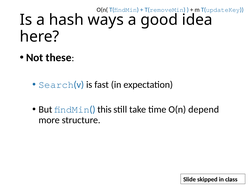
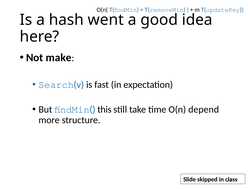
ways: ways -> went (106, 20)
these: these -> make (59, 57)
